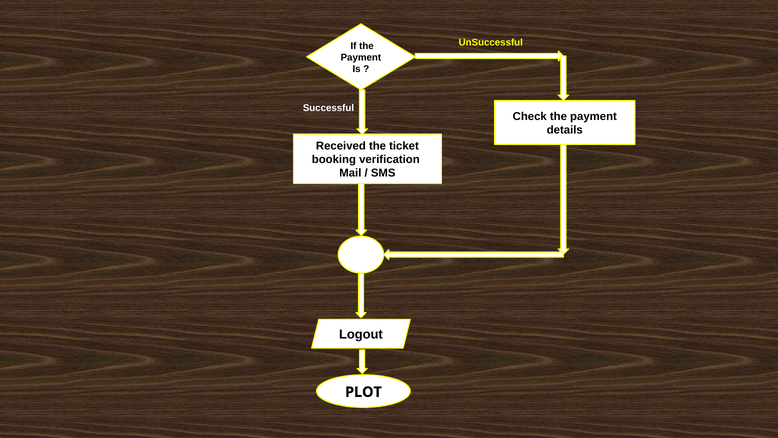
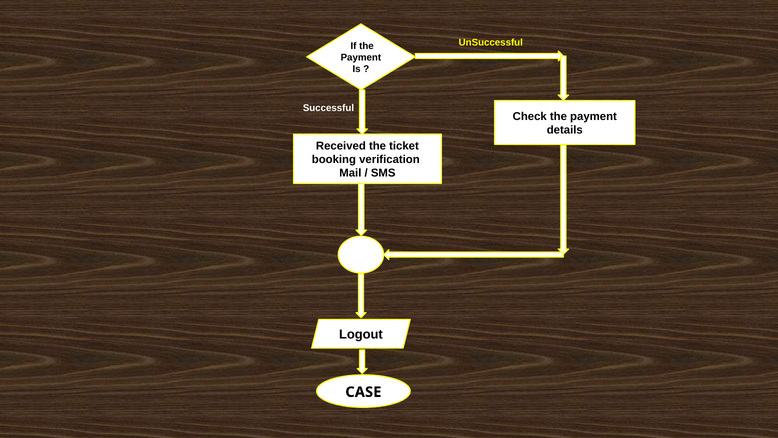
PLOT: PLOT -> CASE (363, 392)
